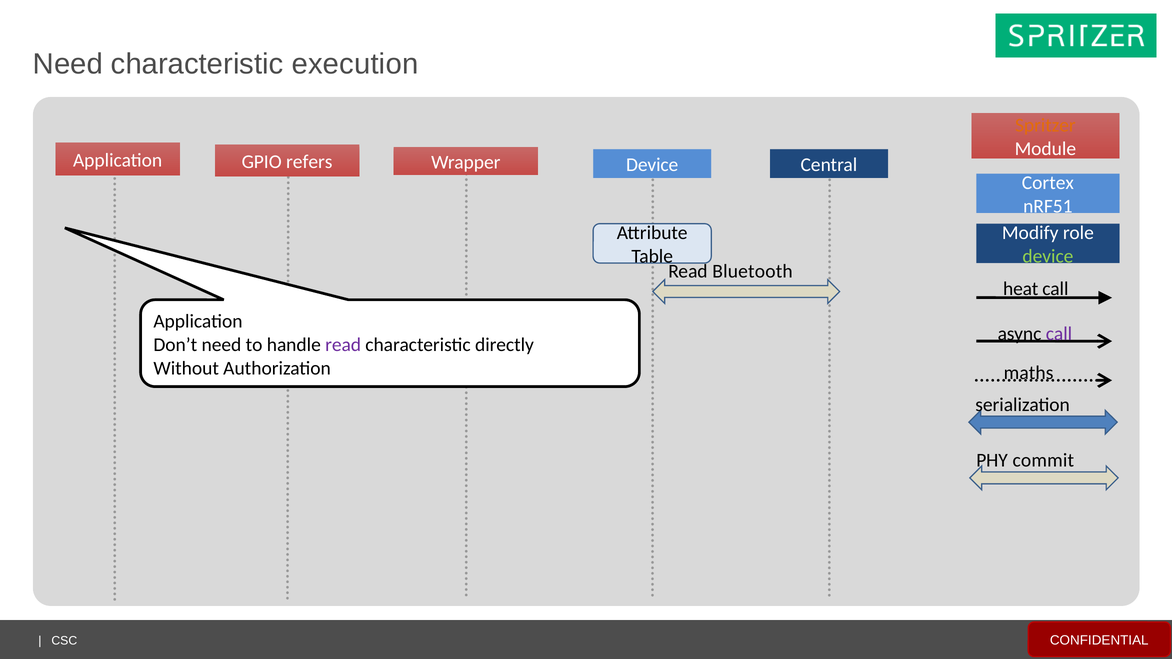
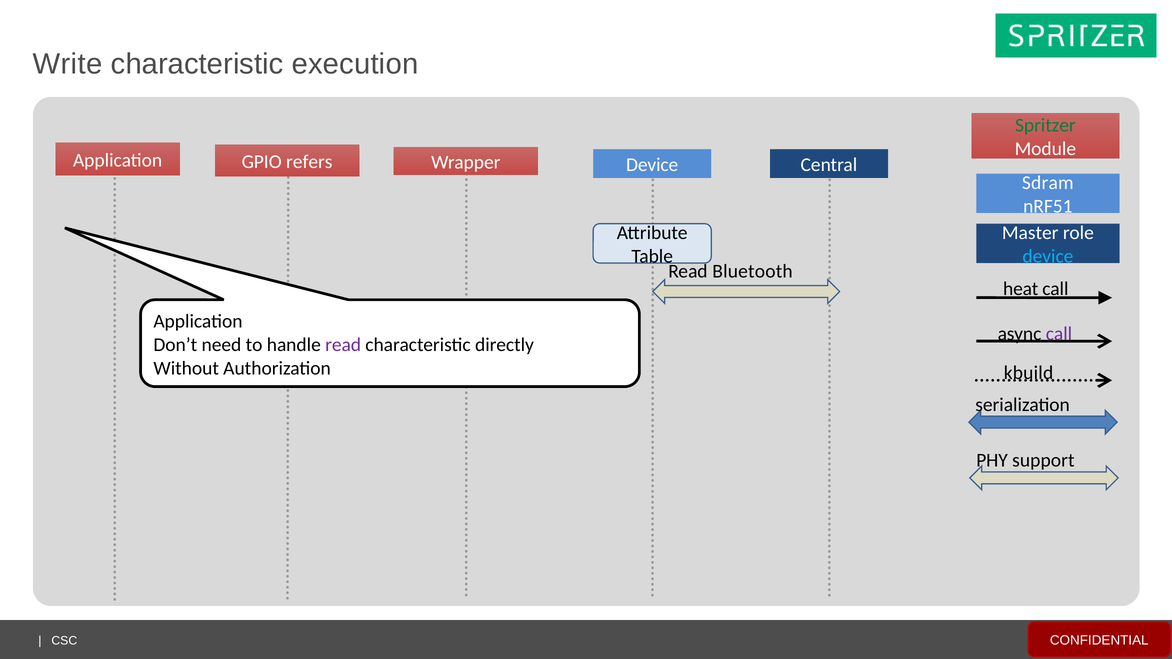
Need: Need -> Write (68, 64)
Spritzer colour: orange -> green (1045, 125)
Cortex: Cortex -> Sdram (1048, 183)
Modify: Modify -> Master (1030, 233)
device colour: light green -> light blue (1048, 256)
maths: maths -> kbuild (1029, 373)
commit: commit -> support (1043, 460)
